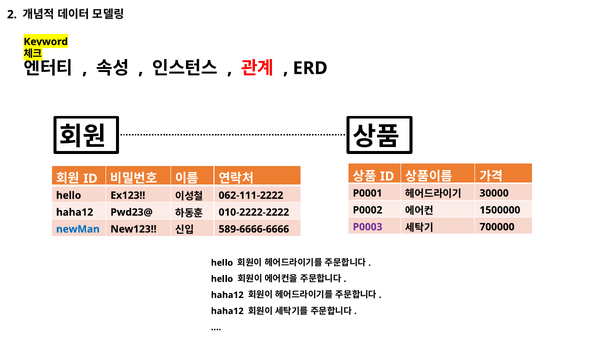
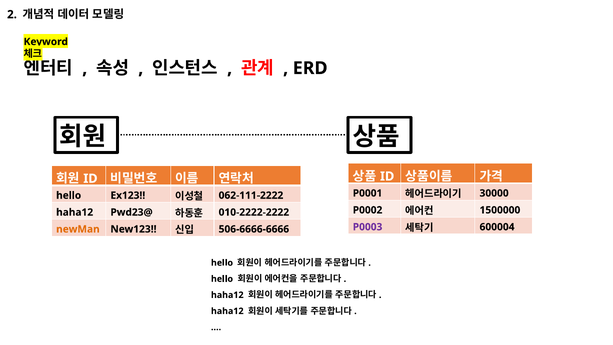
700000: 700000 -> 600004 (497, 227)
newMan colour: blue -> orange (78, 229)
589-6666-6666: 589-6666-6666 -> 506-6666-6666 (254, 229)
